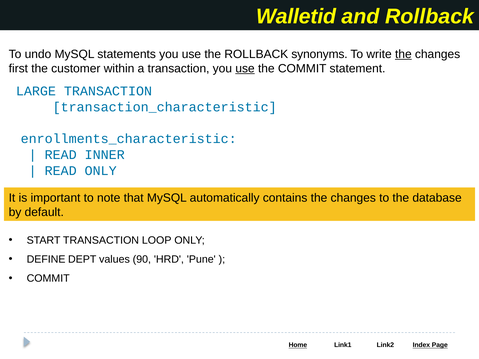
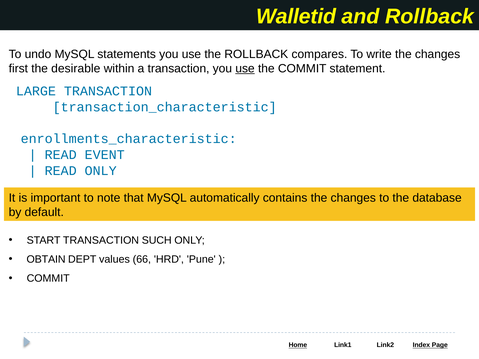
synonyms: synonyms -> compares (319, 54)
the underline: present -> none (403, 54)
customer: customer -> desirable (76, 69)
INNER: INNER -> EVENT (105, 155)
LOOP: LOOP -> SUCH (157, 240)
DEFINE: DEFINE -> OBTAIN (46, 260)
90: 90 -> 66 (142, 260)
